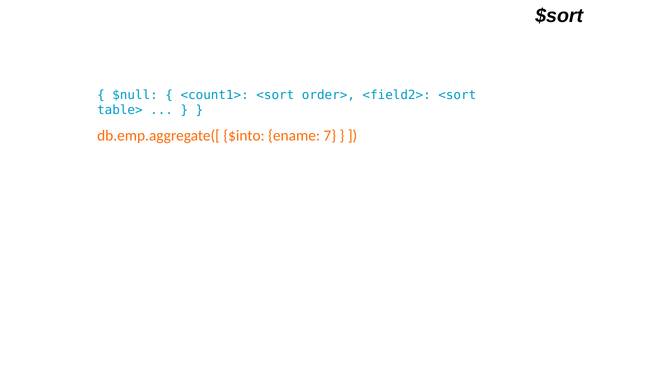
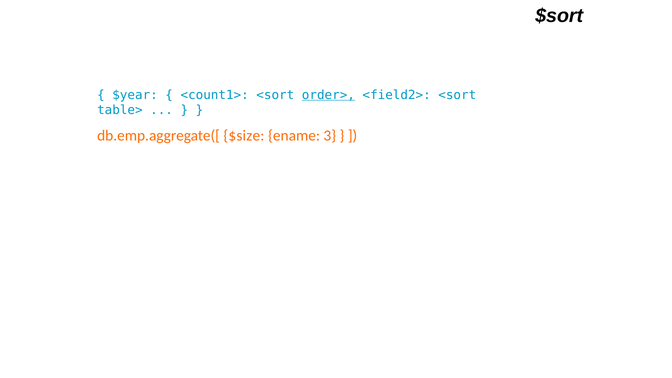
$null: $null -> $year (135, 95)
order> underline: none -> present (328, 95)
$into: $into -> $size (244, 136)
7: 7 -> 3 (330, 136)
